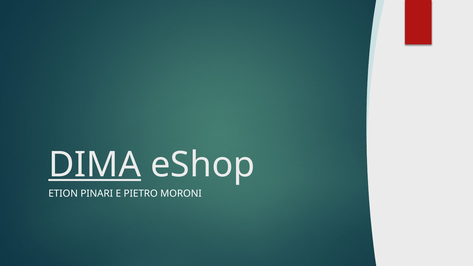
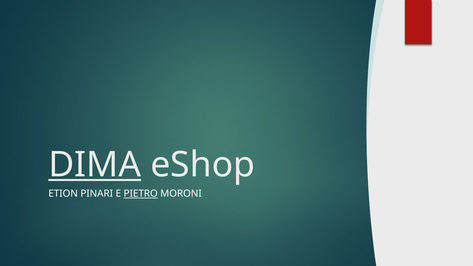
PIETRO underline: none -> present (141, 194)
